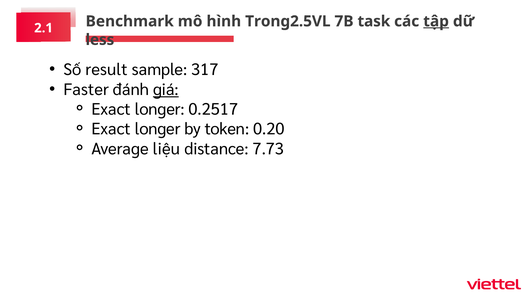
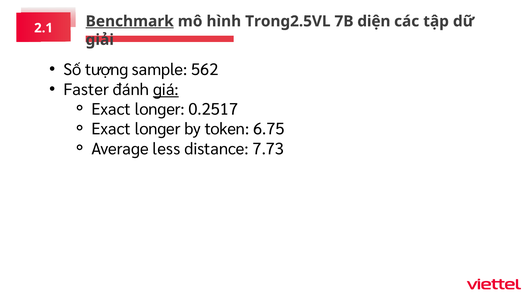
Benchmark underline: none -> present (130, 21)
task: task -> diện (374, 21)
tập underline: present -> none (436, 21)
less: less -> giải (100, 40)
result: result -> tượng (107, 70)
317: 317 -> 562 (205, 70)
0.20: 0.20 -> 6.75 (269, 129)
liệu: liệu -> less (166, 149)
